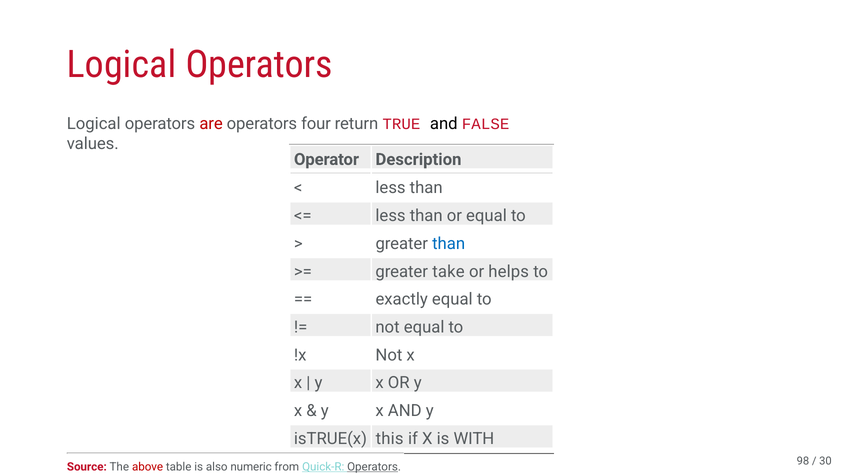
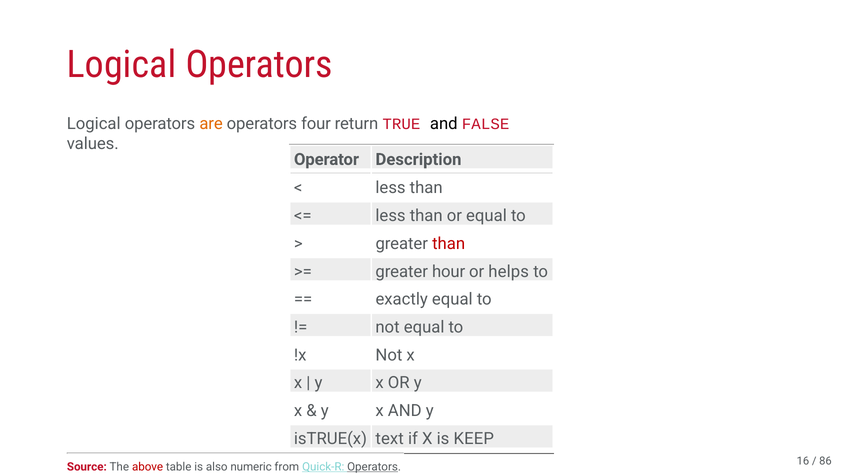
are colour: red -> orange (211, 124)
than colour: blue -> red (449, 244)
take: take -> hour (449, 272)
this: this -> text (390, 439)
WITH: WITH -> KEEP (474, 439)
98: 98 -> 16 (803, 462)
30: 30 -> 86 (825, 462)
